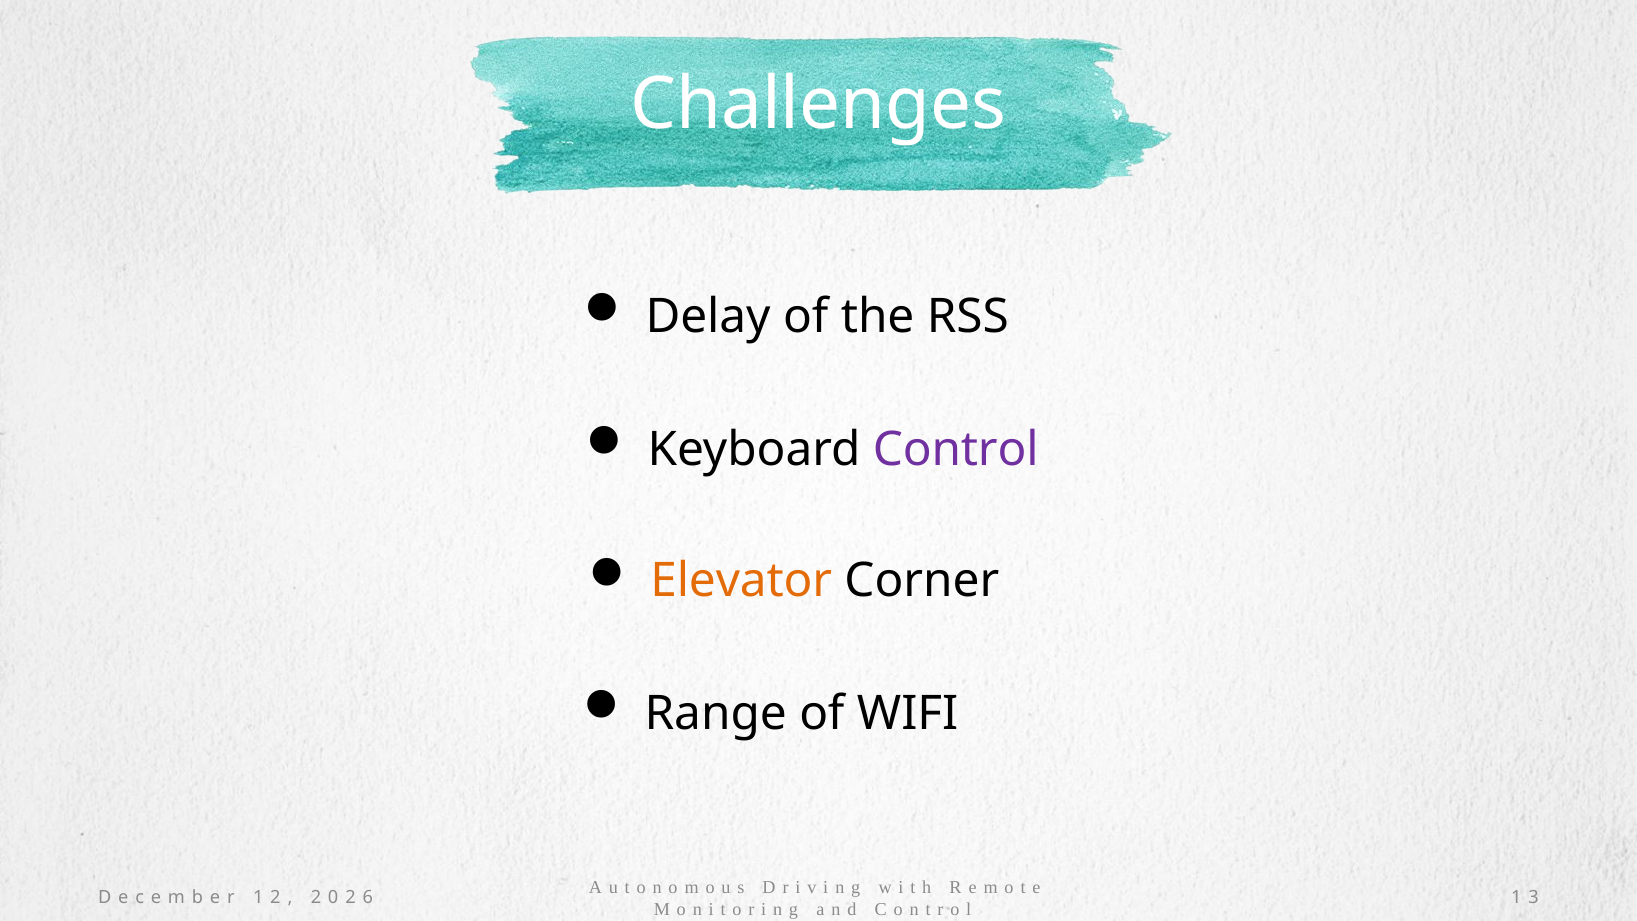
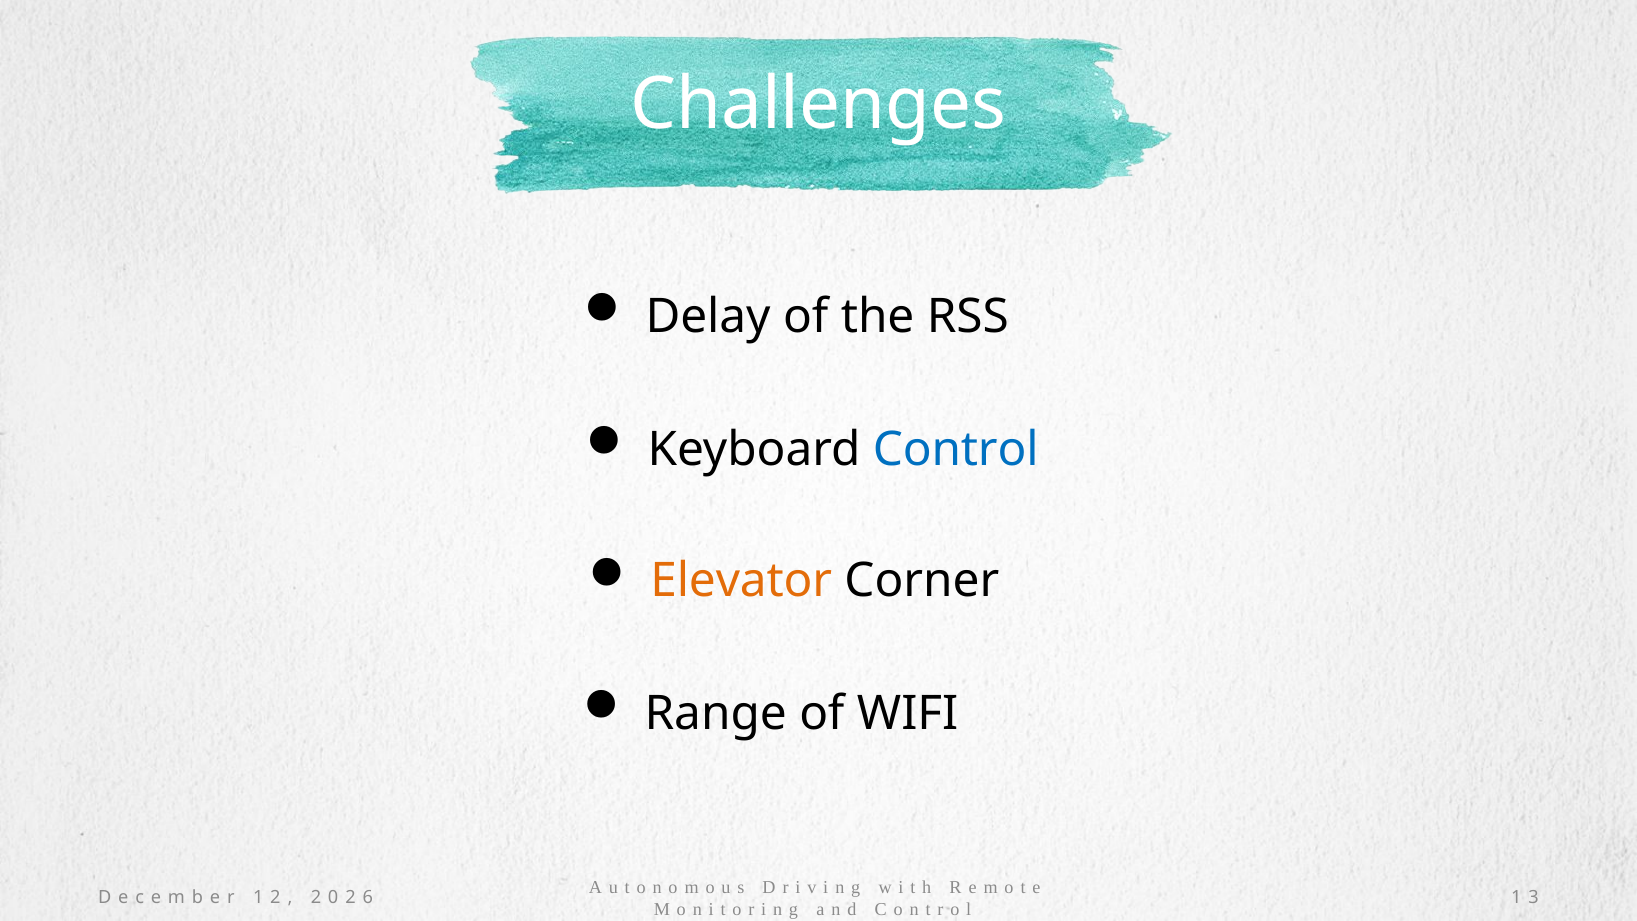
Control colour: purple -> blue (956, 450)
